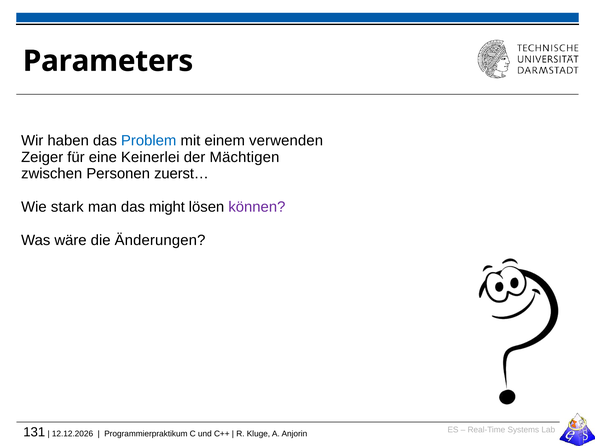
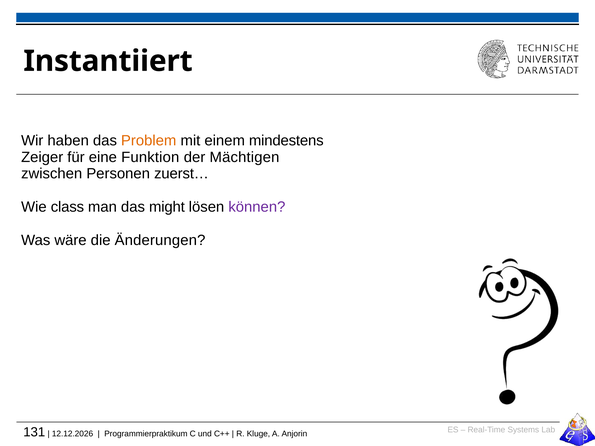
Parameters: Parameters -> Instantiiert (108, 61)
Problem colour: blue -> orange (149, 141)
verwenden: verwenden -> mindestens (286, 141)
Keinerlei: Keinerlei -> Funktion (150, 157)
stark: stark -> class (67, 207)
